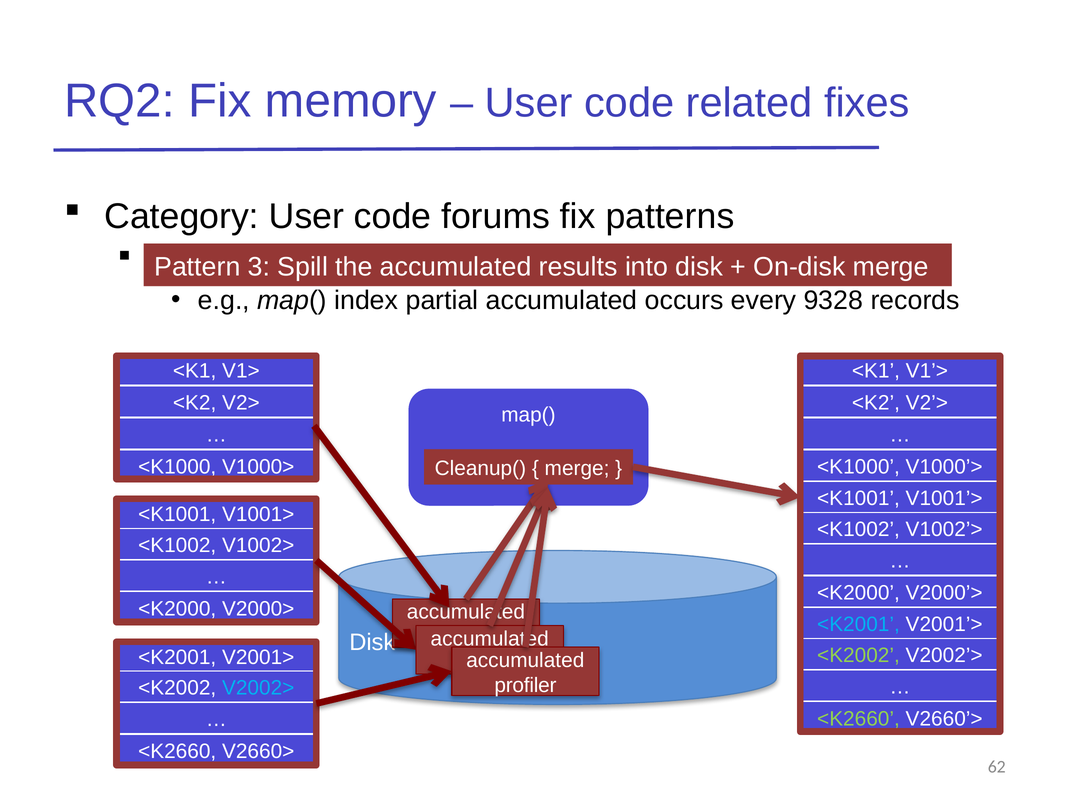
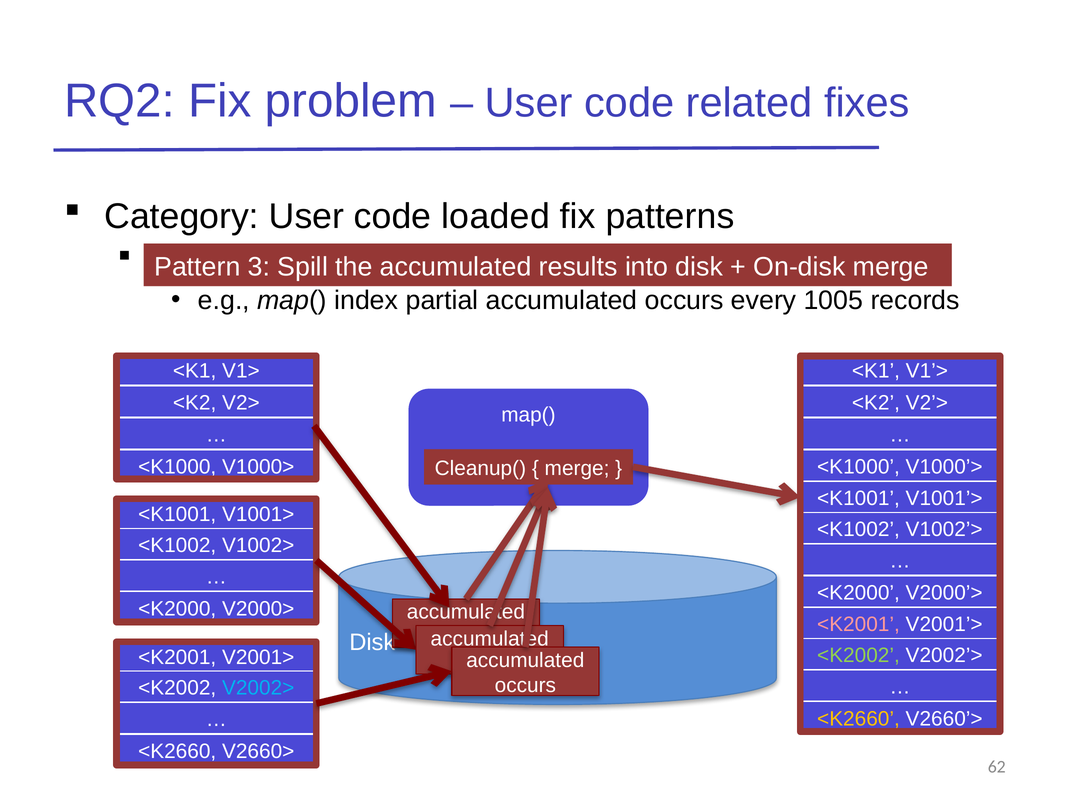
memory: memory -> problem (351, 101)
forums: forums -> loaded (496, 217)
9328: 9328 -> 1005 (833, 300)
<K2001 colour: light blue -> pink (858, 624)
profiler: profiler -> occurs (525, 685)
<K2660 colour: light green -> yellow (858, 718)
